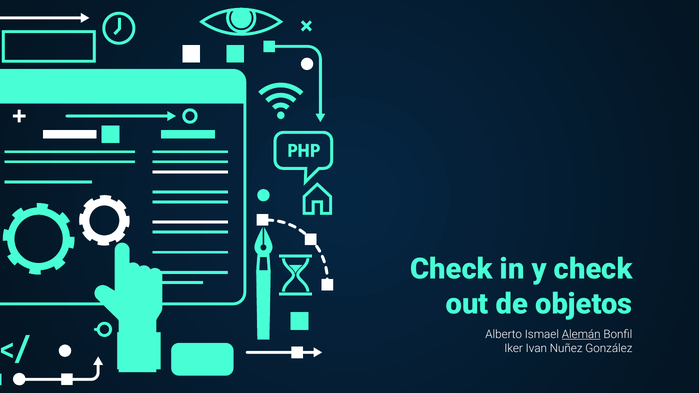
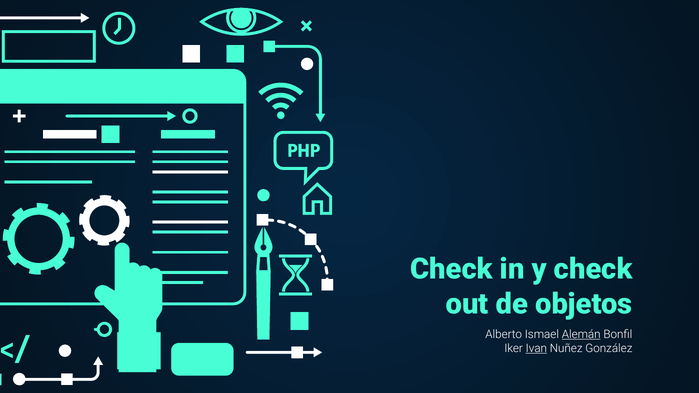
Ivan underline: none -> present (536, 348)
